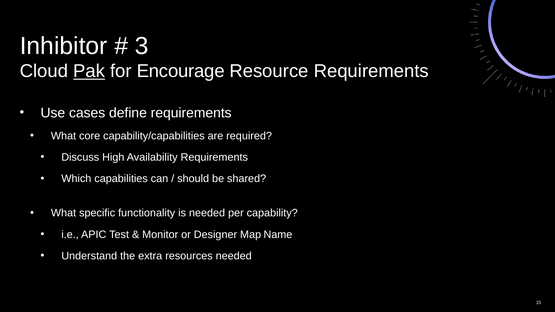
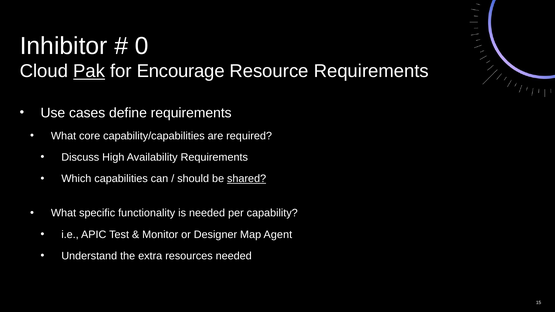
3: 3 -> 0 (142, 46)
shared underline: none -> present (247, 179)
Name: Name -> Agent (278, 235)
